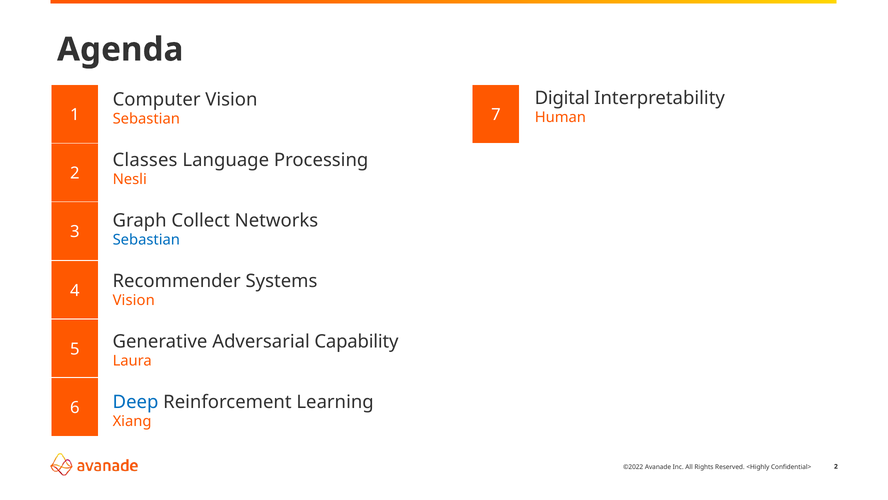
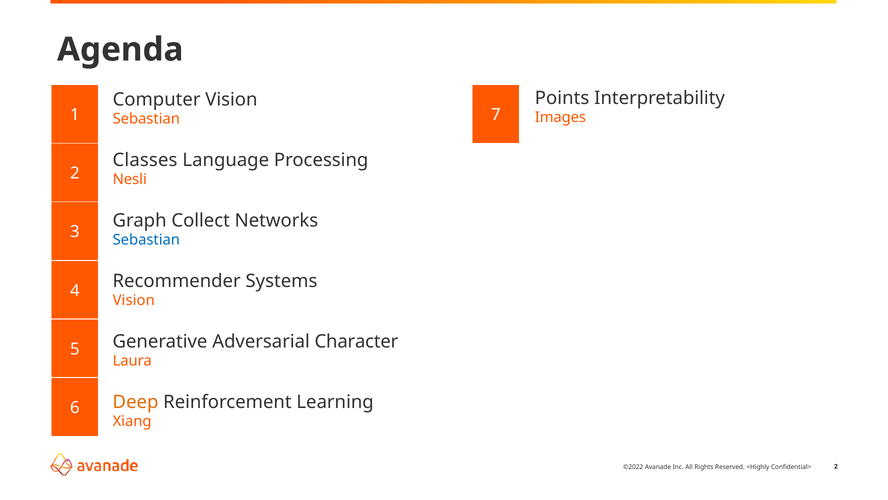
Digital: Digital -> Points (562, 98)
Human: Human -> Images (560, 117)
Capability: Capability -> Character (356, 341)
Deep colour: blue -> orange (136, 402)
